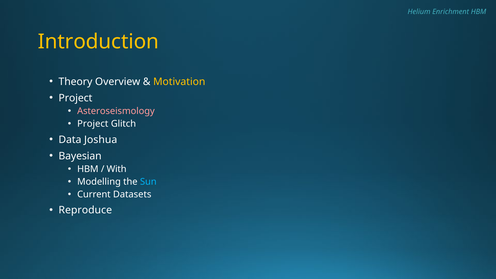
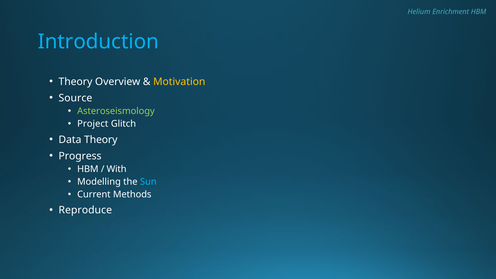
Introduction colour: yellow -> light blue (98, 42)
Project: Project -> Source (75, 98)
Asteroseismology colour: pink -> light green (116, 111)
Data Joshua: Joshua -> Theory (101, 140)
Bayesian: Bayesian -> Progress (80, 156)
Datasets: Datasets -> Methods (132, 194)
